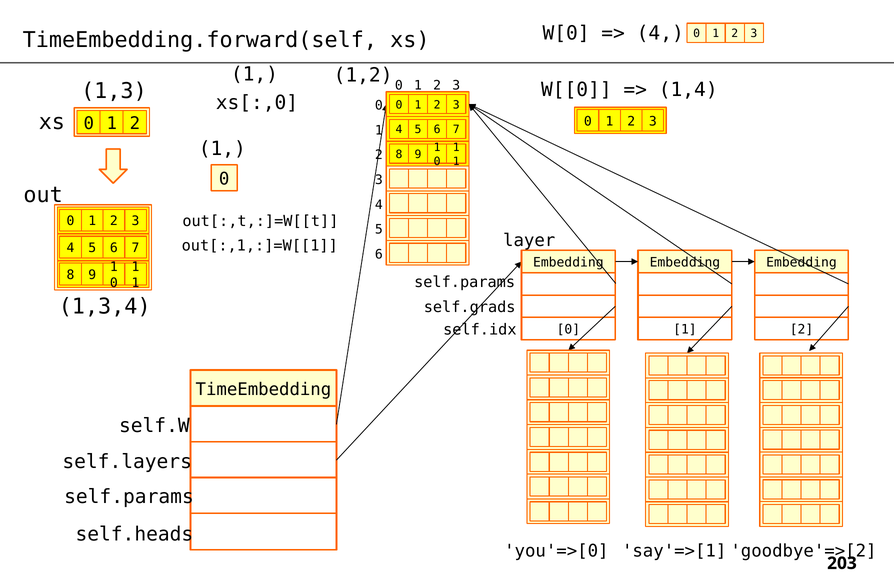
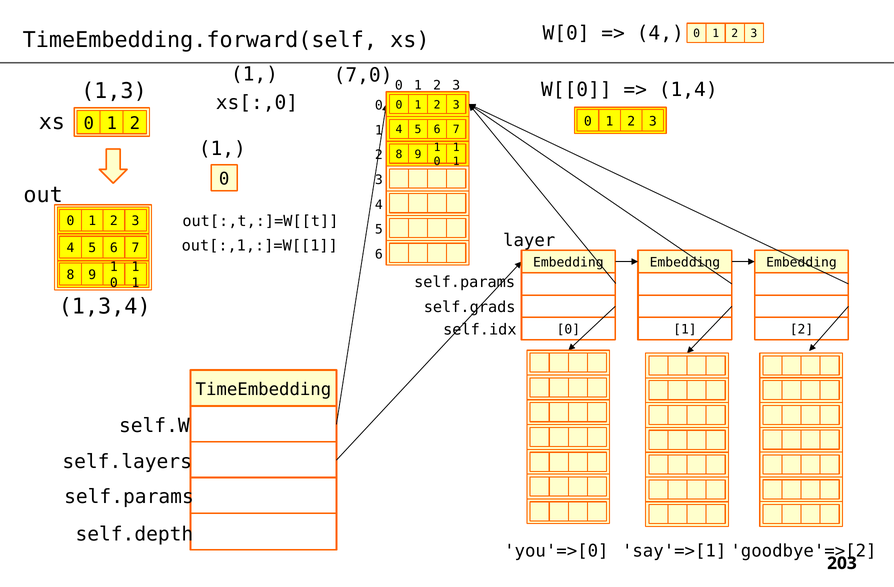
1,2: 1,2 -> 7,0 (363, 75)
self.heads: self.heads -> self.depth (134, 534)
